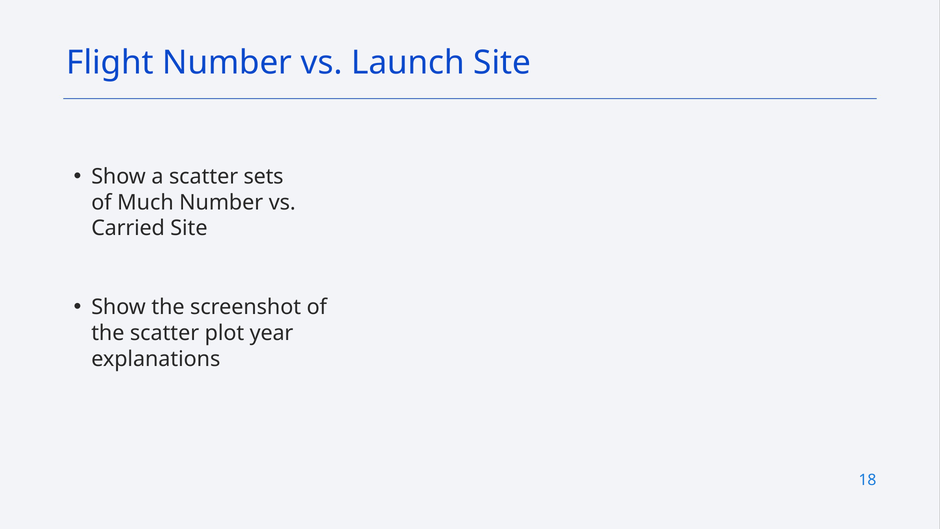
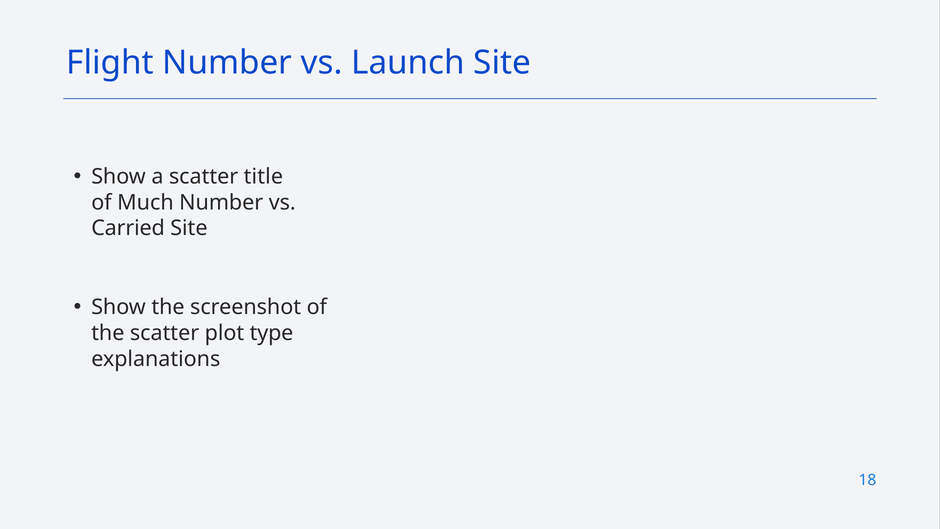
sets: sets -> title (263, 176)
year: year -> type (272, 333)
